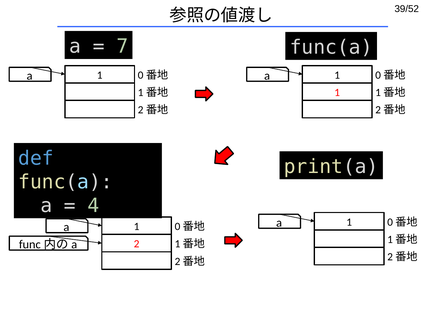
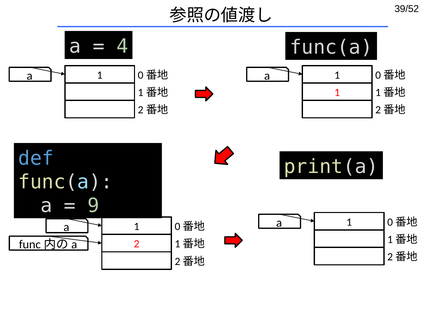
7: 7 -> 4 (122, 46)
4: 4 -> 9 (94, 205)
